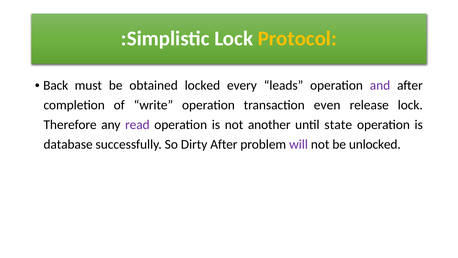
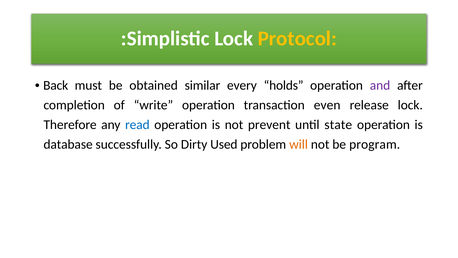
locked: locked -> similar (202, 85)
leads: leads -> holds (284, 85)
read colour: purple -> blue (137, 125)
another: another -> prevent (269, 125)
Dirty After: After -> Used (224, 144)
will colour: purple -> orange (299, 144)
unlocked: unlocked -> program (375, 144)
